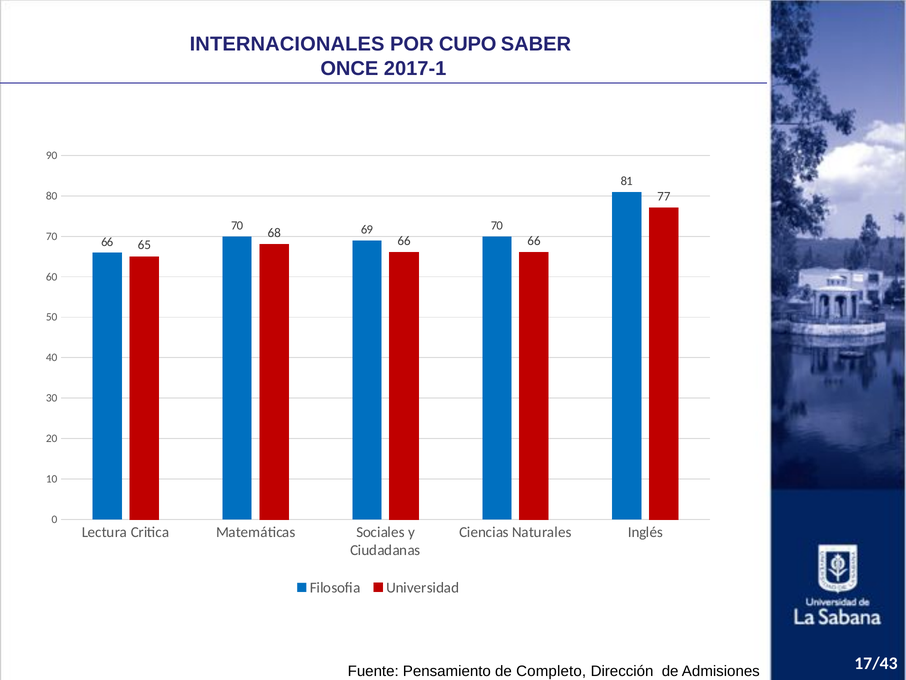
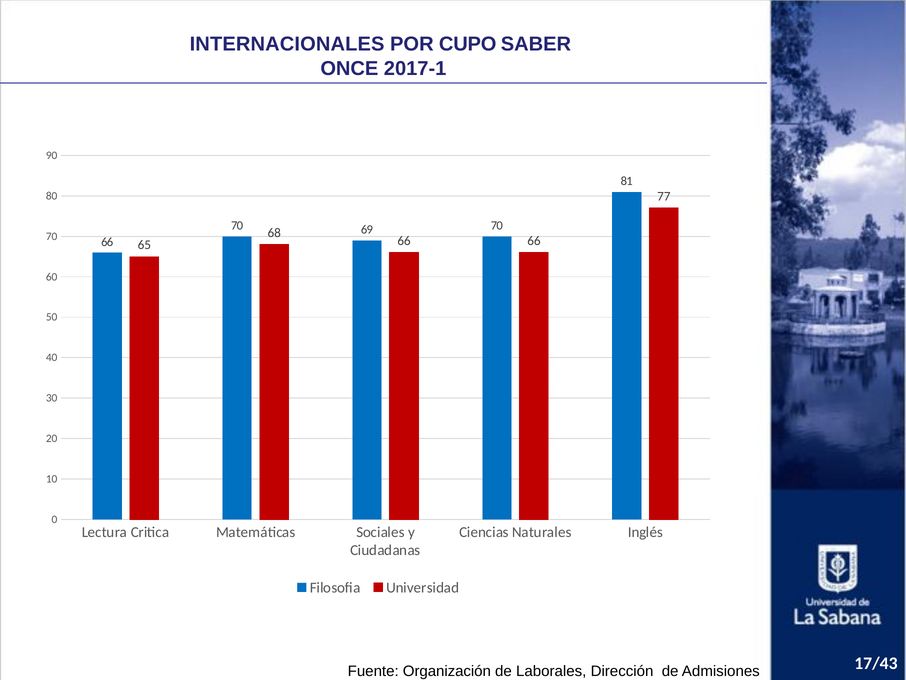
Pensamiento: Pensamiento -> Organización (447, 671)
Completo: Completo -> Laborales (551, 671)
